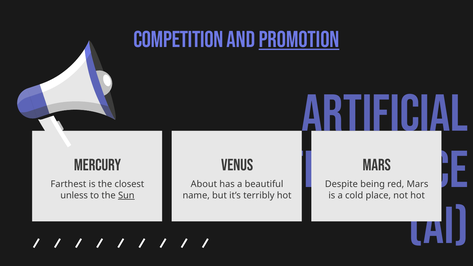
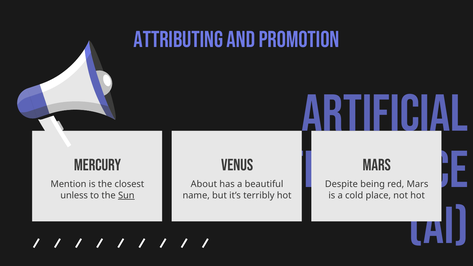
COMPETITION: COMPETITION -> ATTRIBUTING (178, 39)
PROMOTION underline: present -> none (299, 39)
Farthest: Farthest -> Mention (68, 184)
